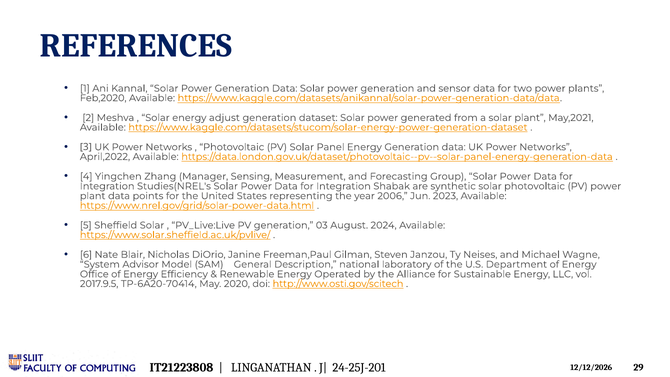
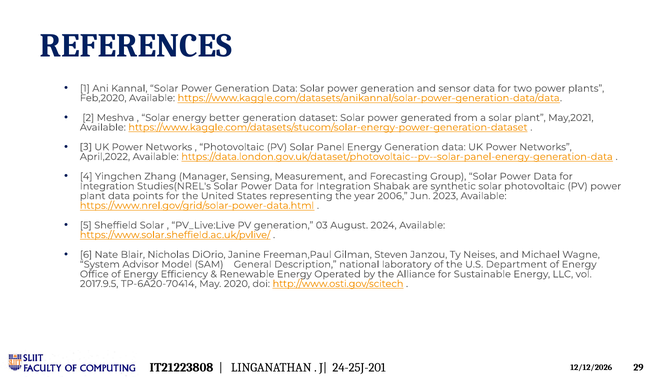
adjust: adjust -> better (224, 118)
